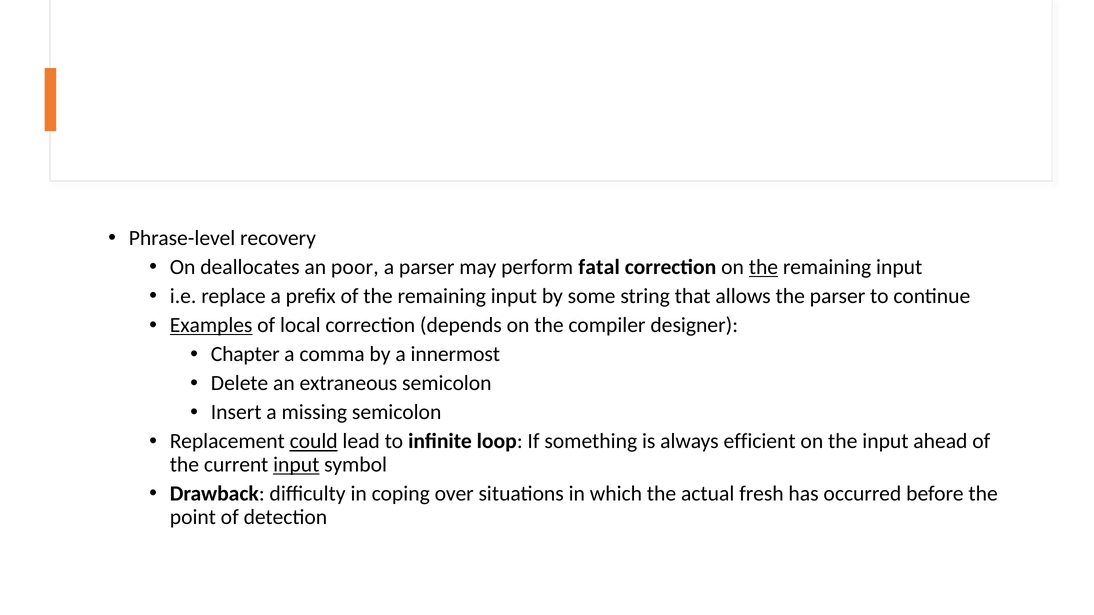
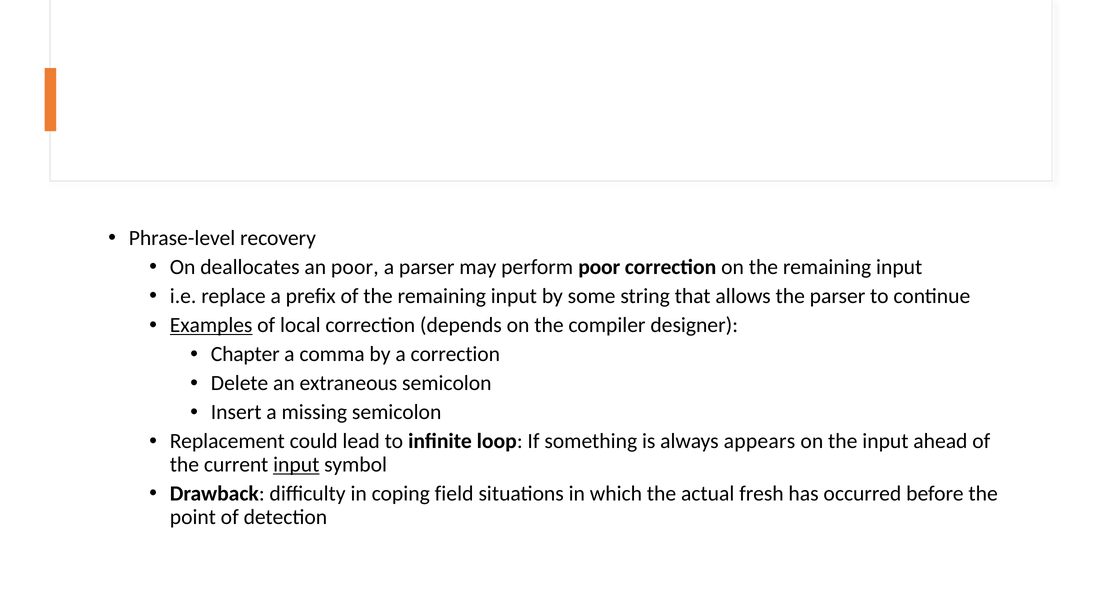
perform fatal: fatal -> poor (599, 267)
the underline: present -> none (763, 267)
a innermost: innermost -> correction (455, 354)
could underline: present -> none (314, 442)
efficient: efficient -> appears (759, 442)
over: over -> field (454, 494)
